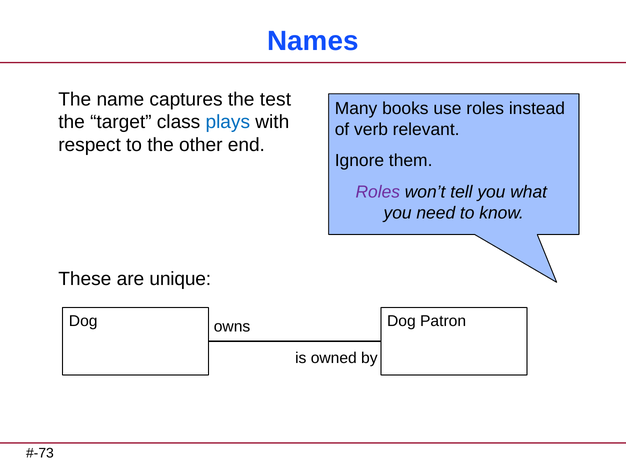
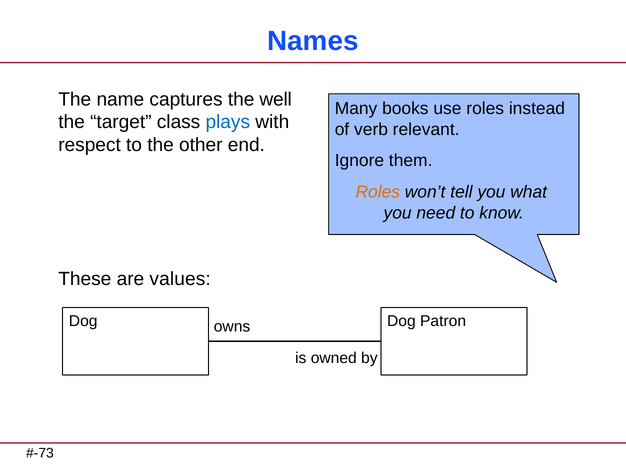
test: test -> well (276, 99)
Roles colour: purple -> orange (378, 192)
unique: unique -> values (180, 279)
